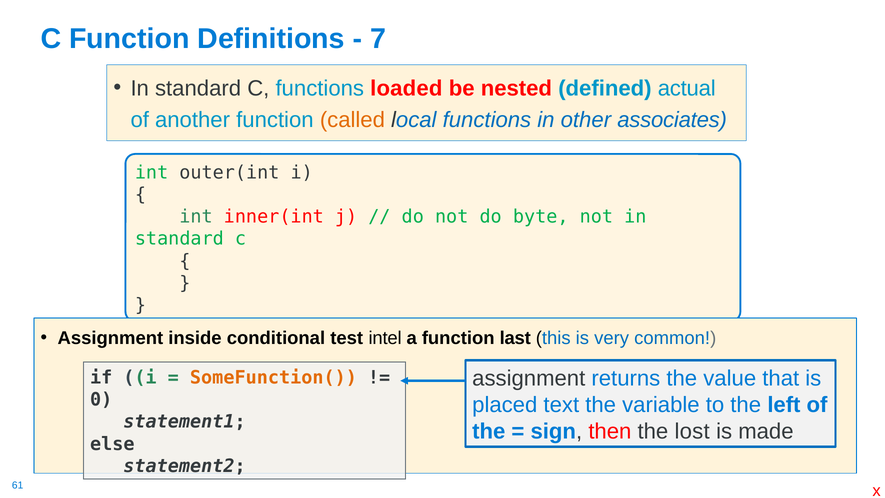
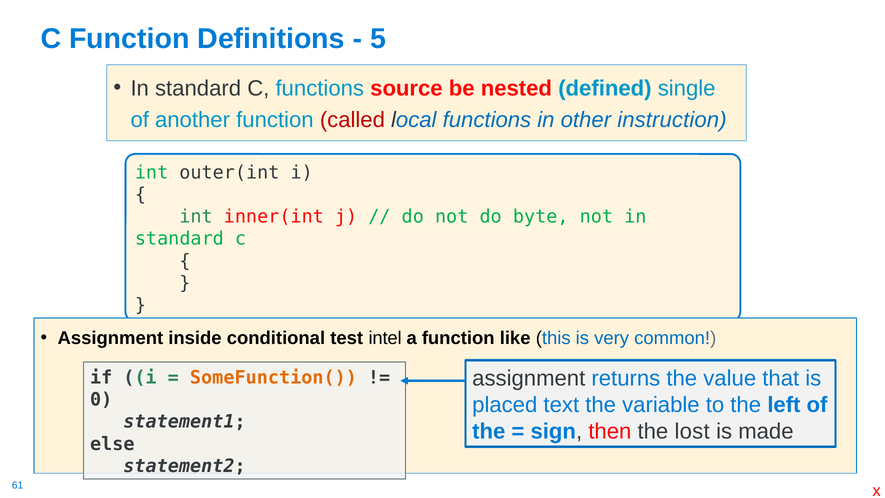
7: 7 -> 5 (378, 39)
loaded: loaded -> source (406, 88)
actual: actual -> single (687, 88)
called colour: orange -> red (352, 120)
associates: associates -> instruction (672, 120)
last: last -> like (515, 338)
